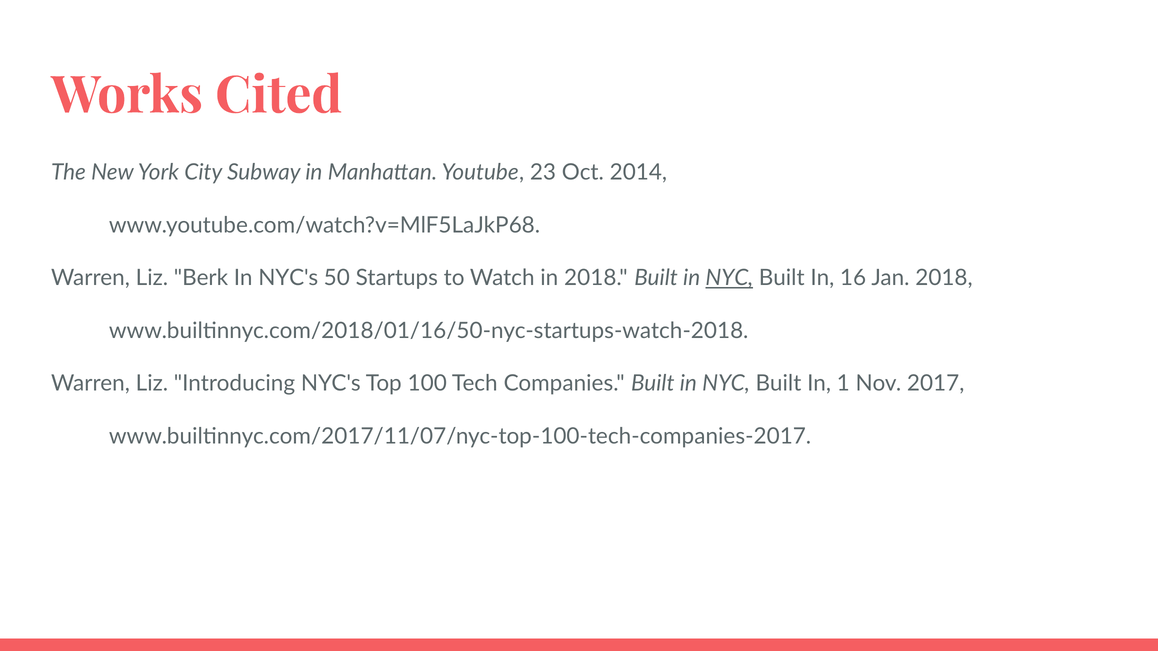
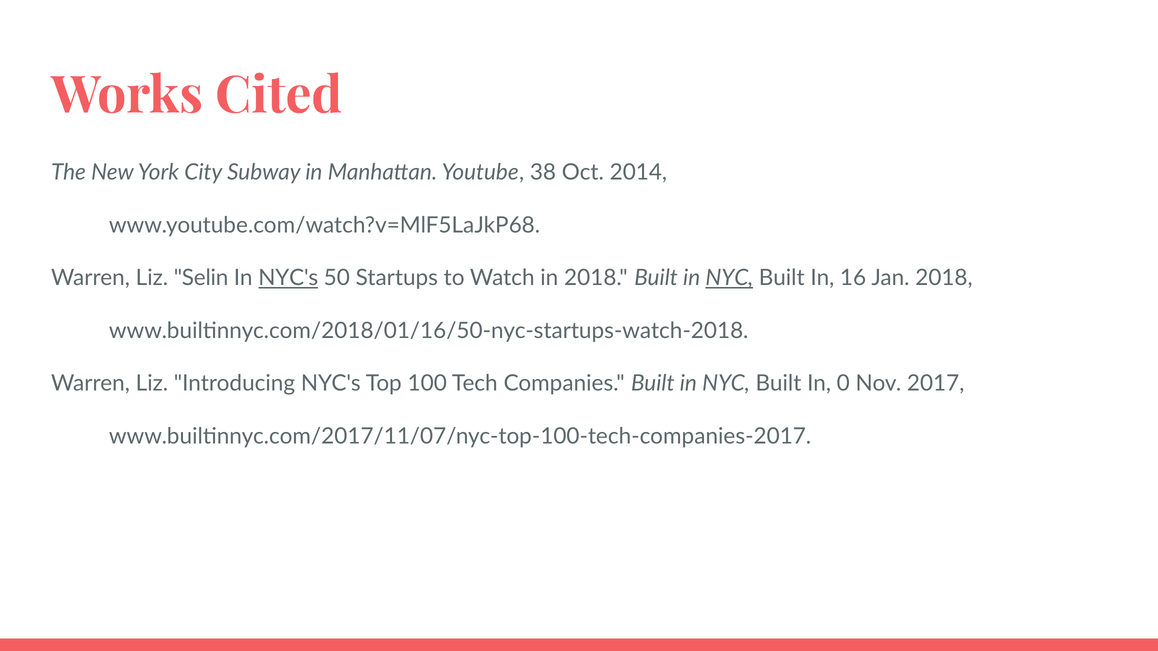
23: 23 -> 38 (543, 173)
Berk: Berk -> Selin (201, 278)
NYC's underline: none -> present (288, 278)
1: 1 -> 0 (843, 384)
